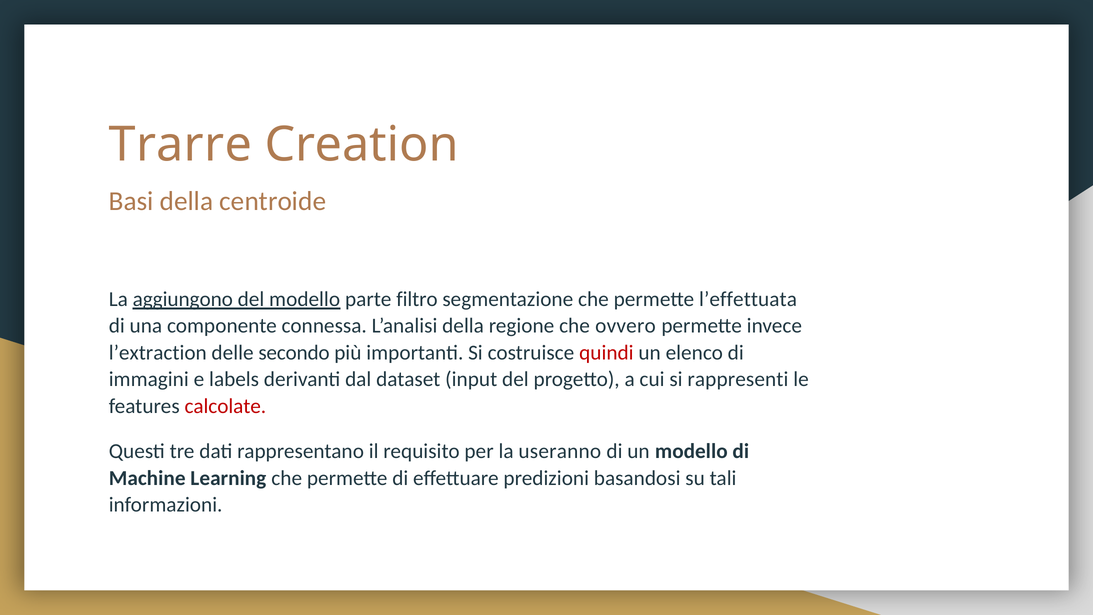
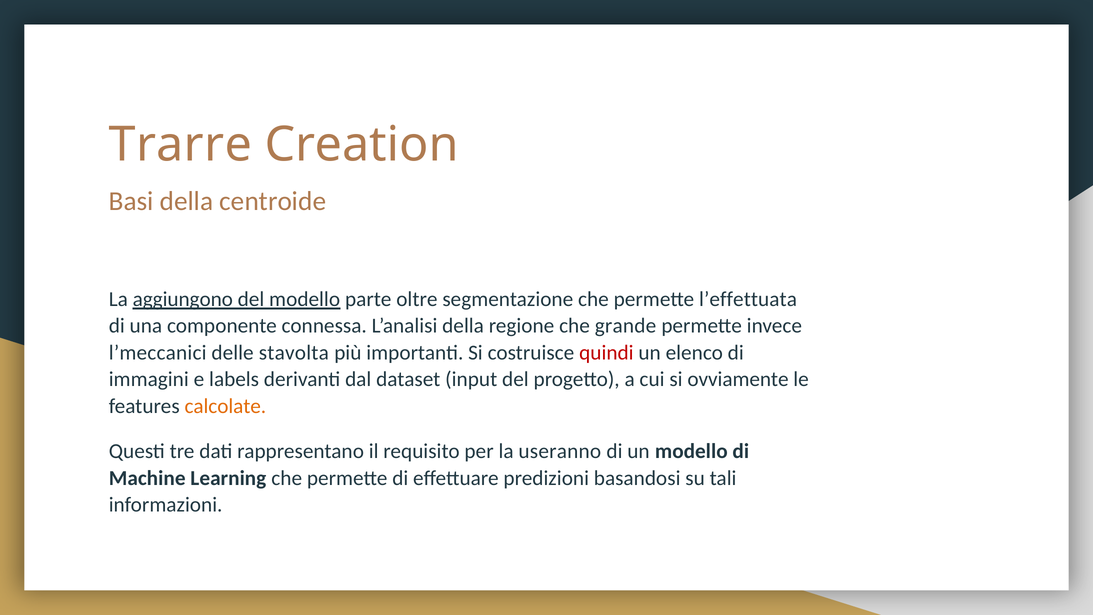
filtro: filtro -> oltre (417, 299)
ovvero: ovvero -> grande (626, 326)
l’extraction: l’extraction -> l’meccanici (158, 353)
secondo: secondo -> stavolta (294, 353)
rappresenti: rappresenti -> ovviamente (738, 379)
calcolate colour: red -> orange (225, 406)
